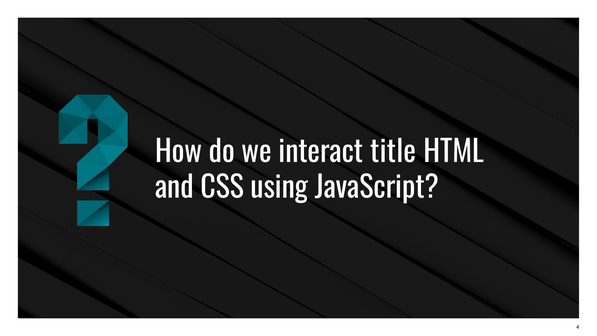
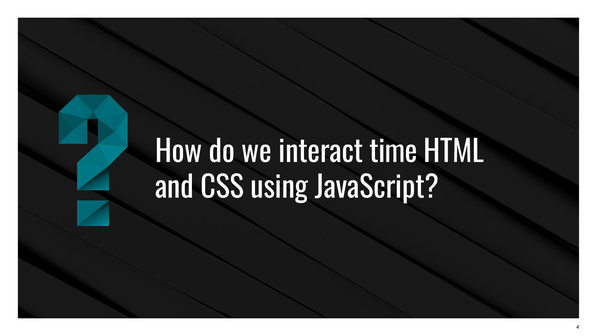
title: title -> time (393, 152)
